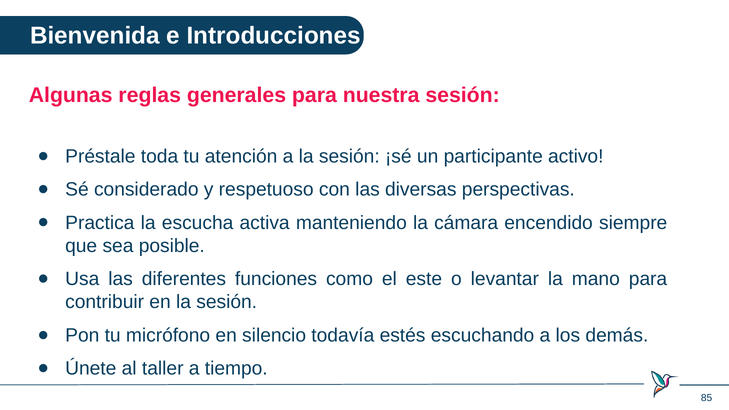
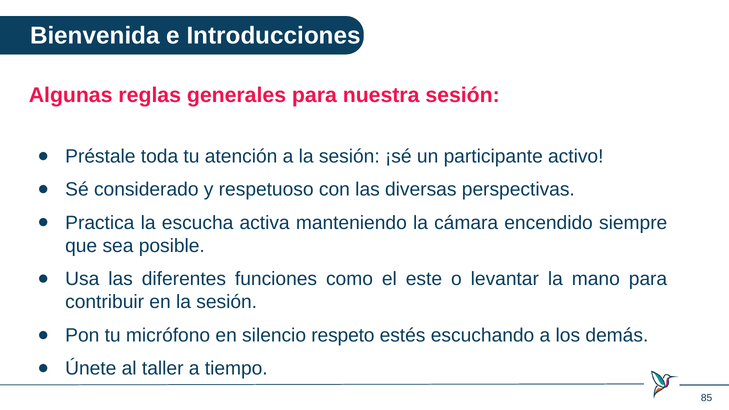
todavía: todavía -> respeto (343, 335)
